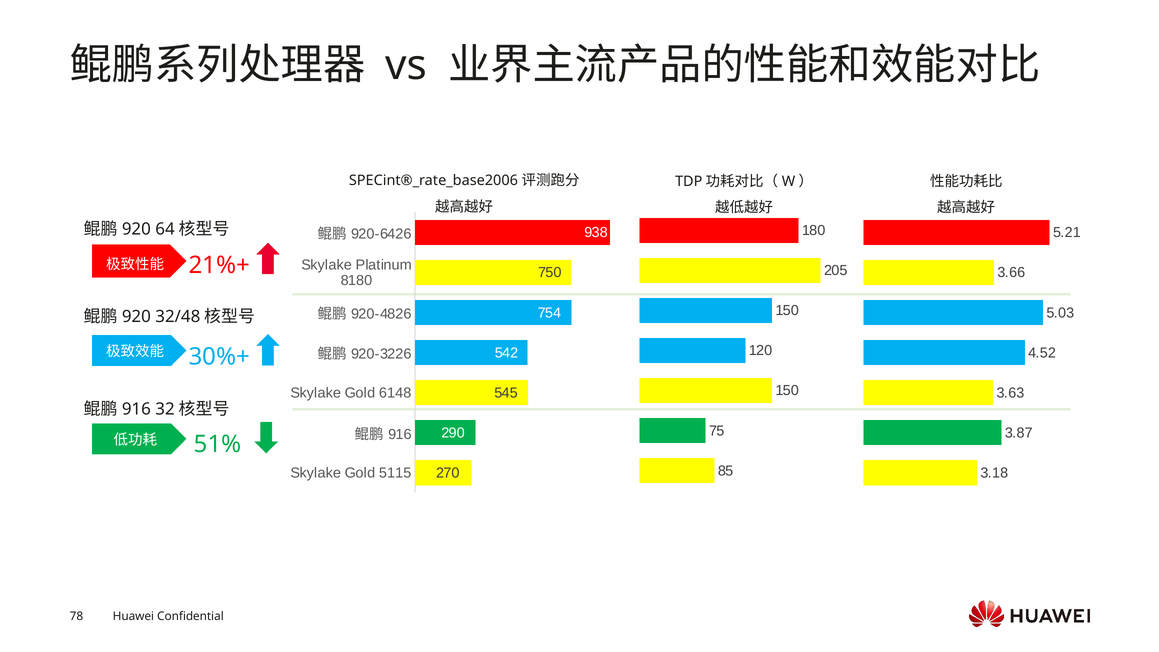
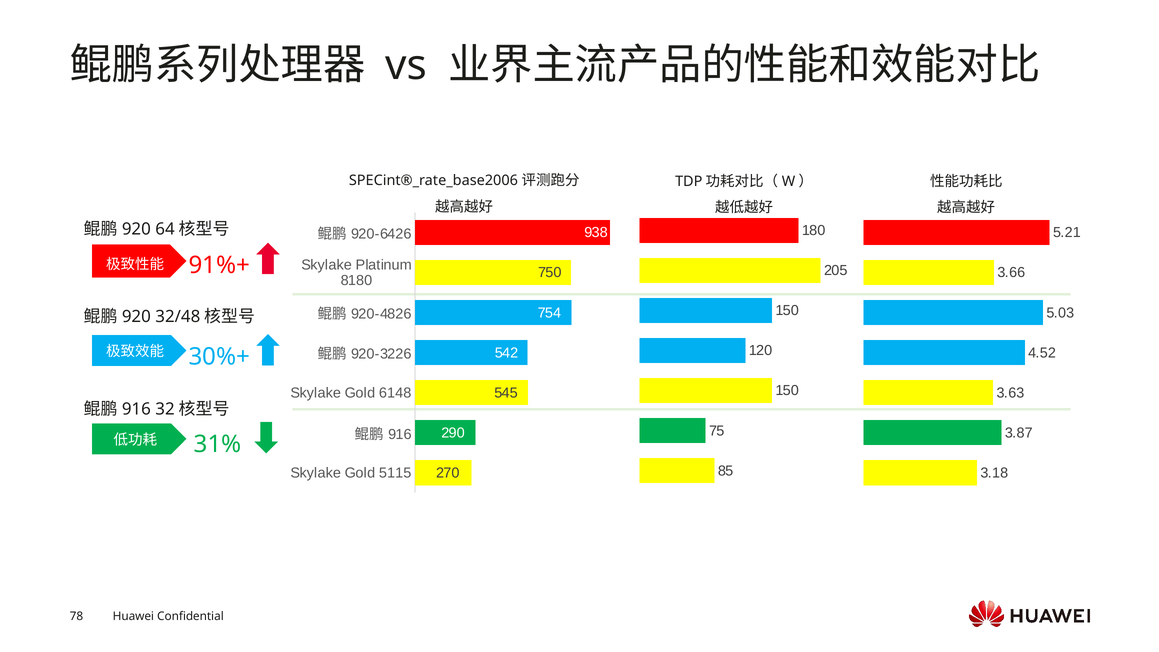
21%+: 21%+ -> 91%+ (219, 265)
51%: 51% -> 31% (218, 444)
